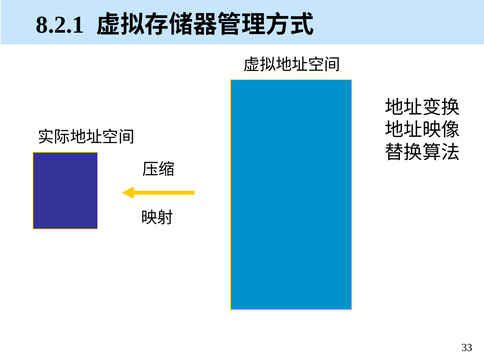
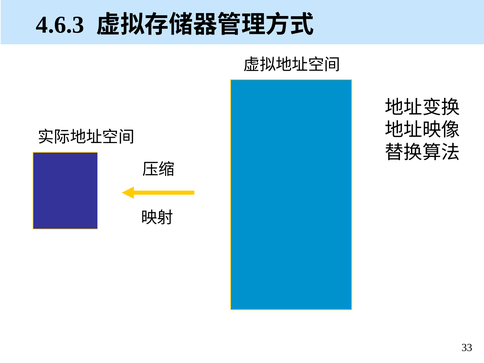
8.2.1: 8.2.1 -> 4.6.3 (60, 25)
